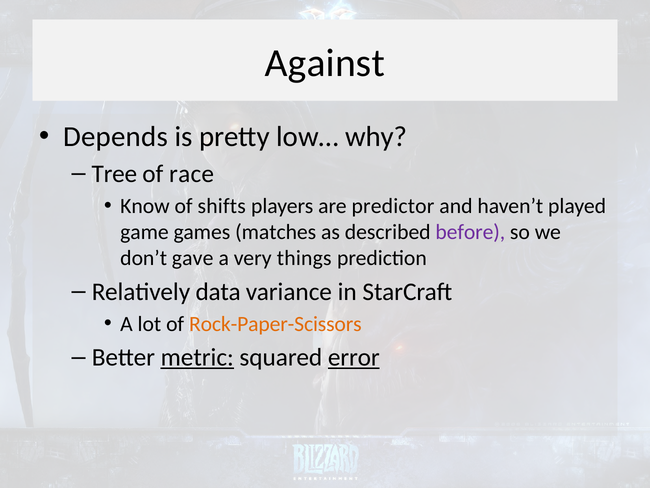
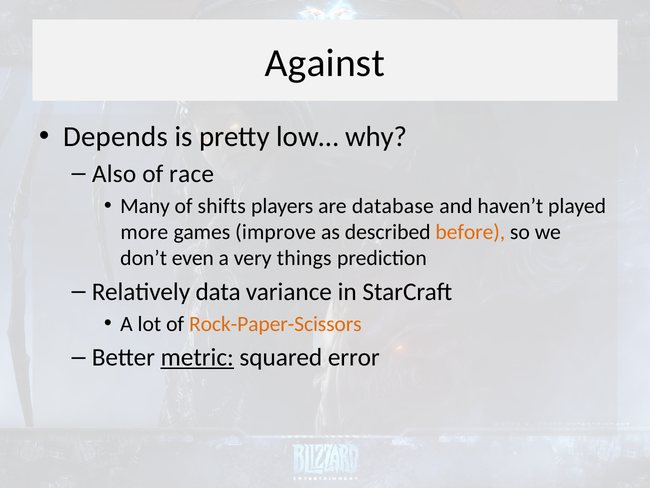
Tree: Tree -> Also (114, 174)
Know: Know -> Many (145, 206)
predictor: predictor -> database (393, 206)
game: game -> more (144, 232)
matches: matches -> improve (276, 232)
before colour: purple -> orange (470, 232)
gave: gave -> even (193, 258)
error underline: present -> none (354, 357)
